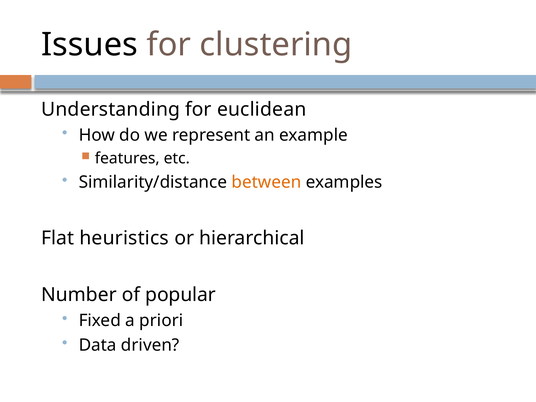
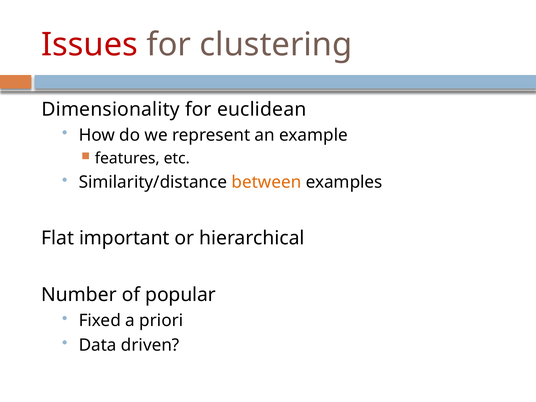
Issues colour: black -> red (90, 45)
Understanding: Understanding -> Dimensionality (111, 109)
heuristics: heuristics -> important (124, 238)
